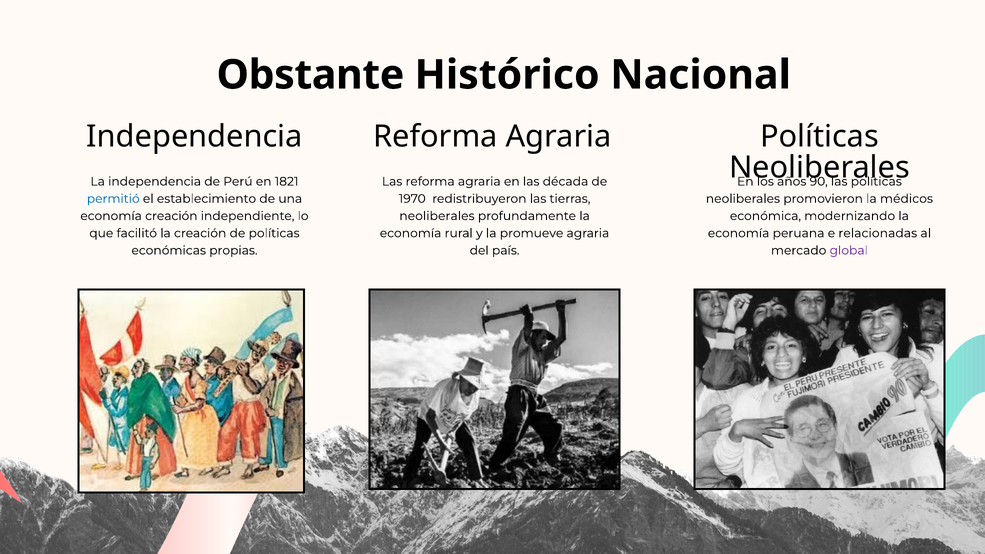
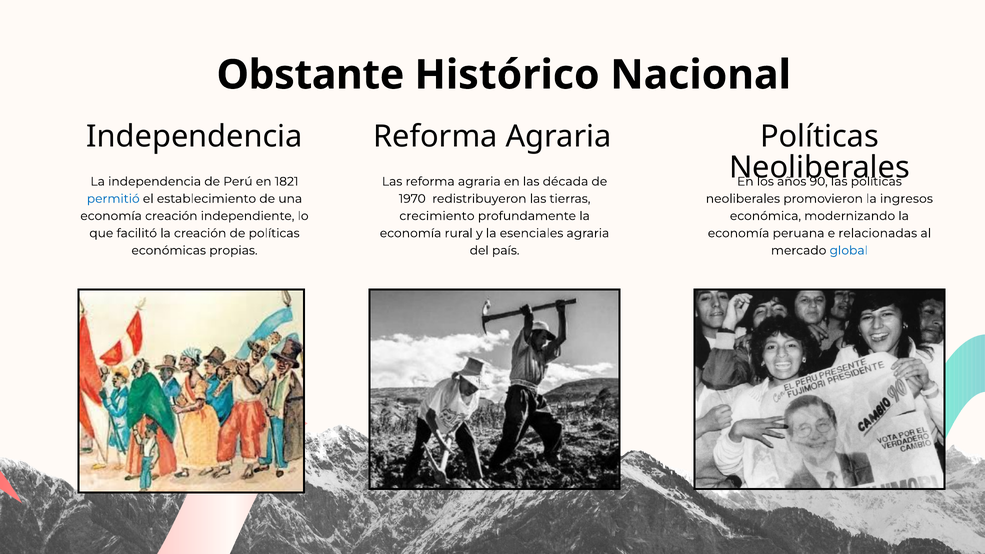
médicos: médicos -> ingresos (906, 199)
neoliberales: neoliberales -> crecimiento (437, 216)
promueve: promueve -> esenciales (532, 233)
global colour: purple -> blue (849, 250)
